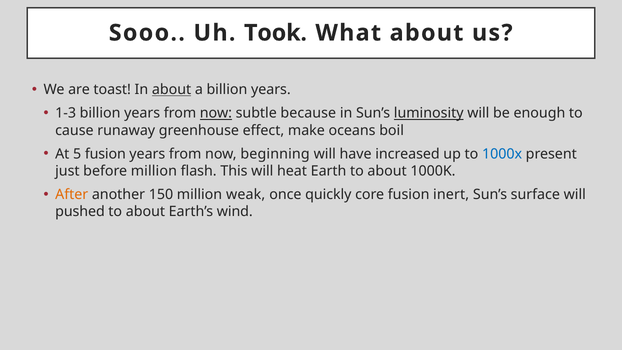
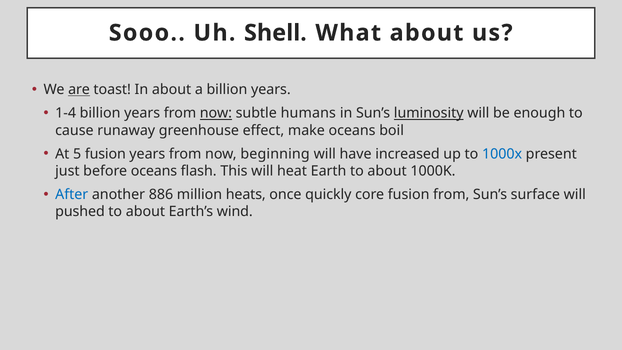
Took: Took -> Shell (275, 33)
are underline: none -> present (79, 90)
about underline: present -> none (172, 90)
1-3: 1-3 -> 1-4 (66, 113)
because: because -> humans (308, 113)
before million: million -> oceans (154, 171)
After colour: orange -> blue (72, 195)
150: 150 -> 886 (161, 195)
weak: weak -> heats (246, 195)
fusion inert: inert -> from (451, 195)
